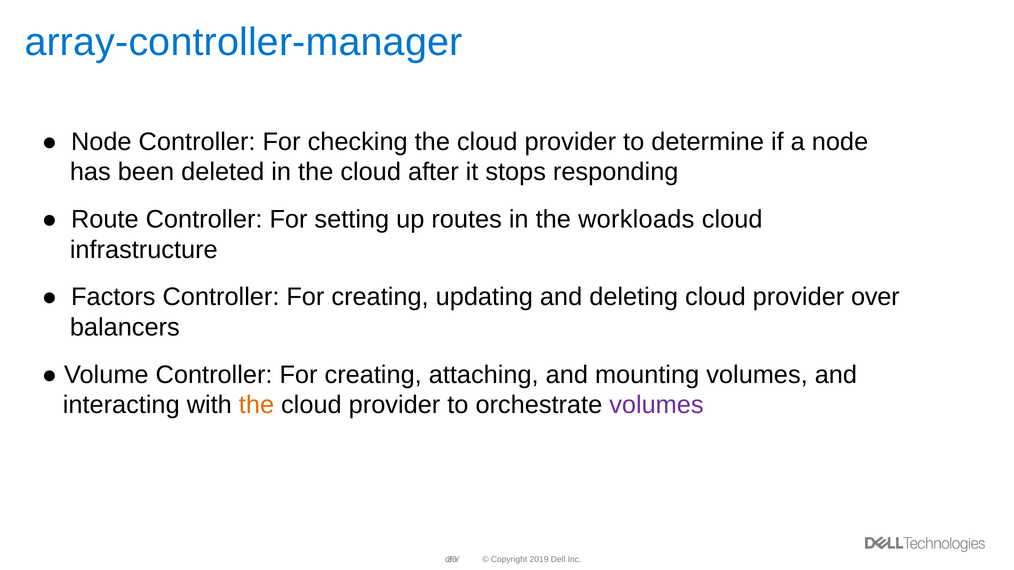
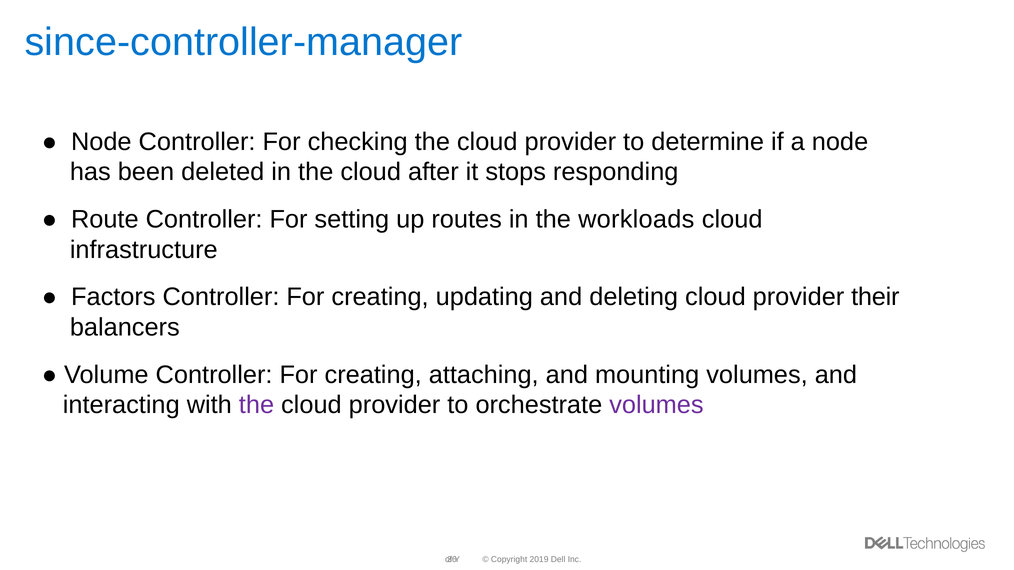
array-controller-manager: array-controller-manager -> since-controller-manager (244, 42)
over: over -> their (875, 297)
the colour: orange -> purple (256, 405)
